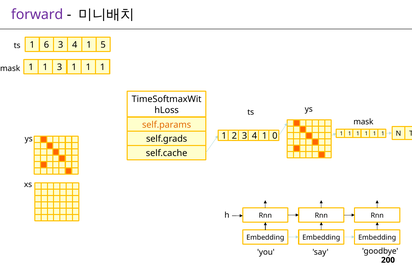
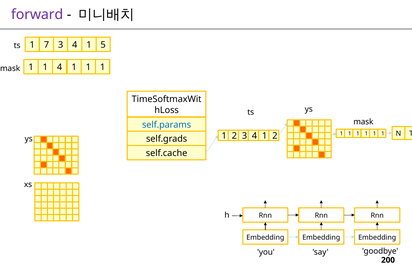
6: 6 -> 7 (46, 45)
1 3: 3 -> 4 (60, 67)
self.params colour: orange -> blue (167, 125)
4 1 0: 0 -> 2 (275, 136)
